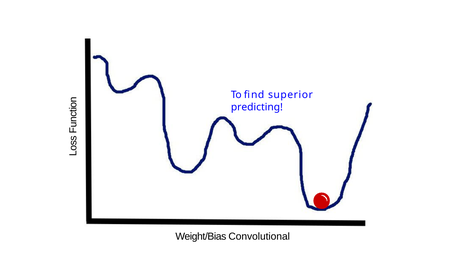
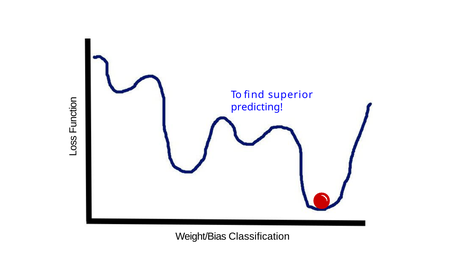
Convolutional: Convolutional -> Classification (259, 236)
